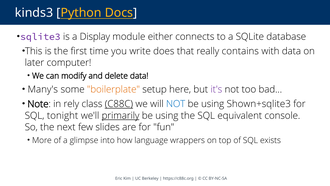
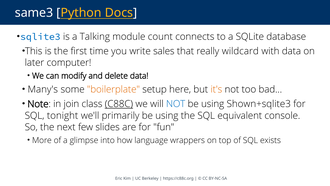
kinds3: kinds3 -> same3 (34, 13)
sqlite3 colour: purple -> blue (40, 37)
Display: Display -> Talking (95, 37)
either: either -> count (160, 37)
does: does -> sales (164, 51)
contains: contains -> wildcard (240, 51)
it's colour: purple -> orange (216, 89)
rely: rely -> join (71, 104)
primarily underline: present -> none (121, 115)
